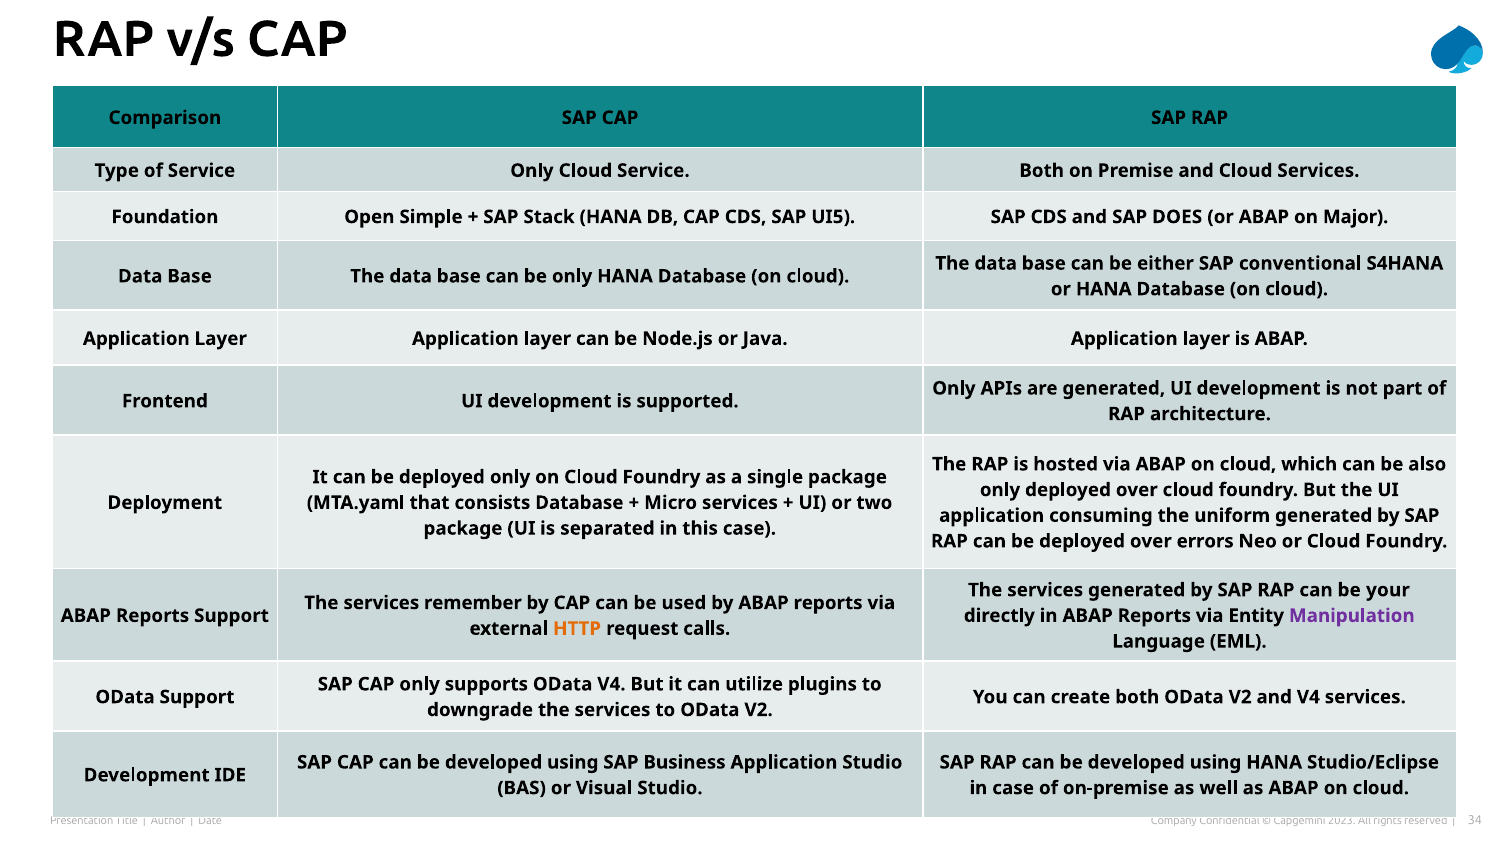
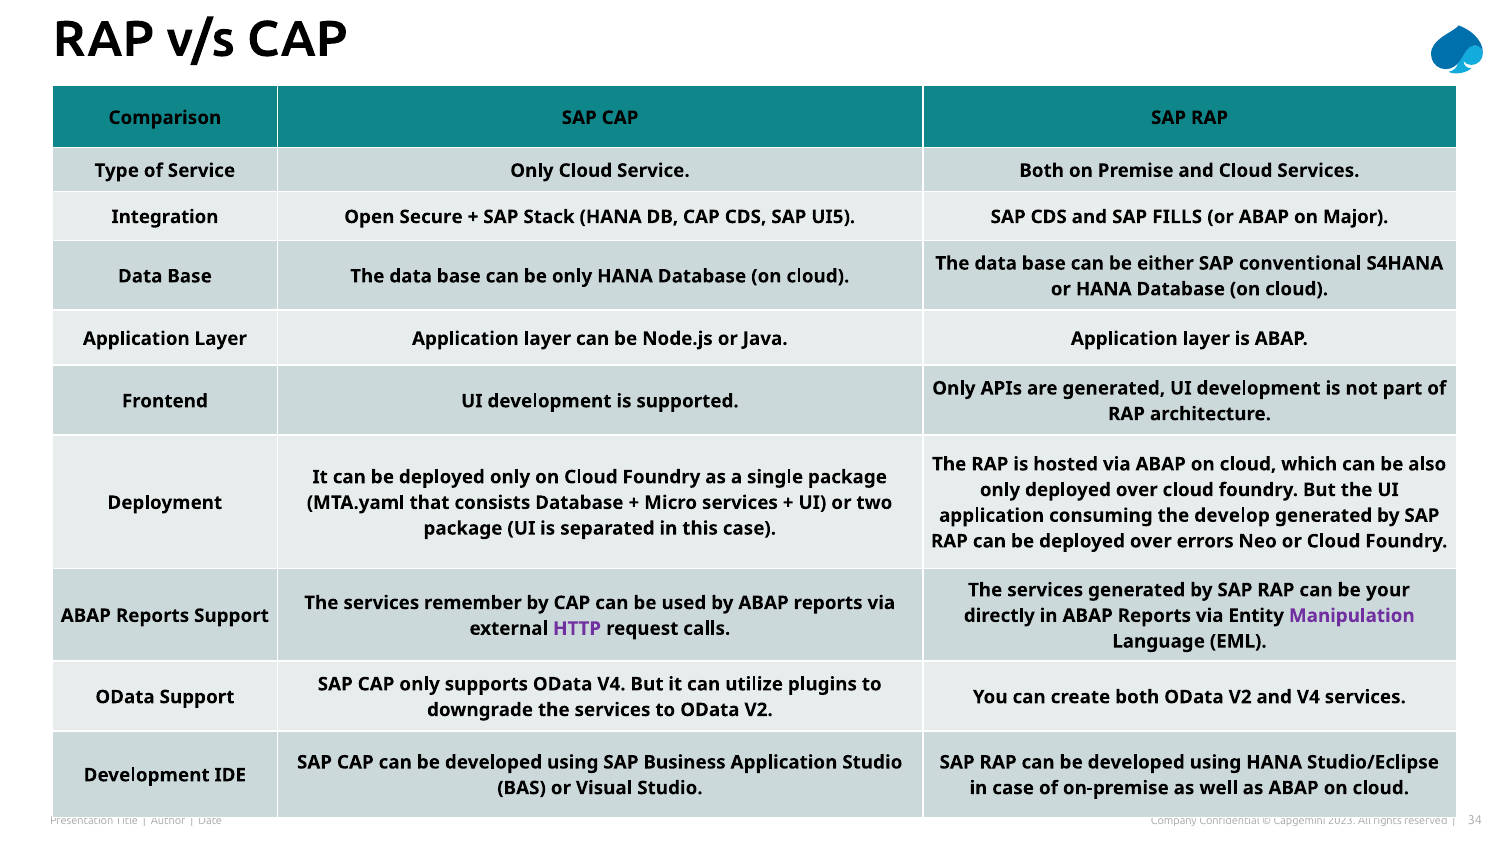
Foundation: Foundation -> Integration (165, 217)
Simple: Simple -> Secure (431, 217)
DOES: DOES -> FILLS (1177, 217)
uniform: uniform -> develop (1232, 515)
HTTP colour: orange -> purple (577, 628)
